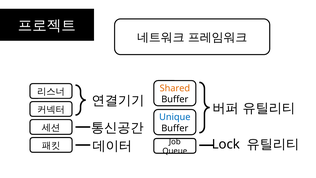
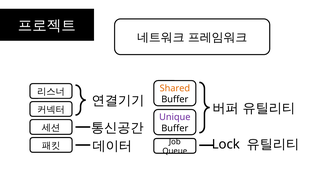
Unique colour: blue -> purple (175, 117)
